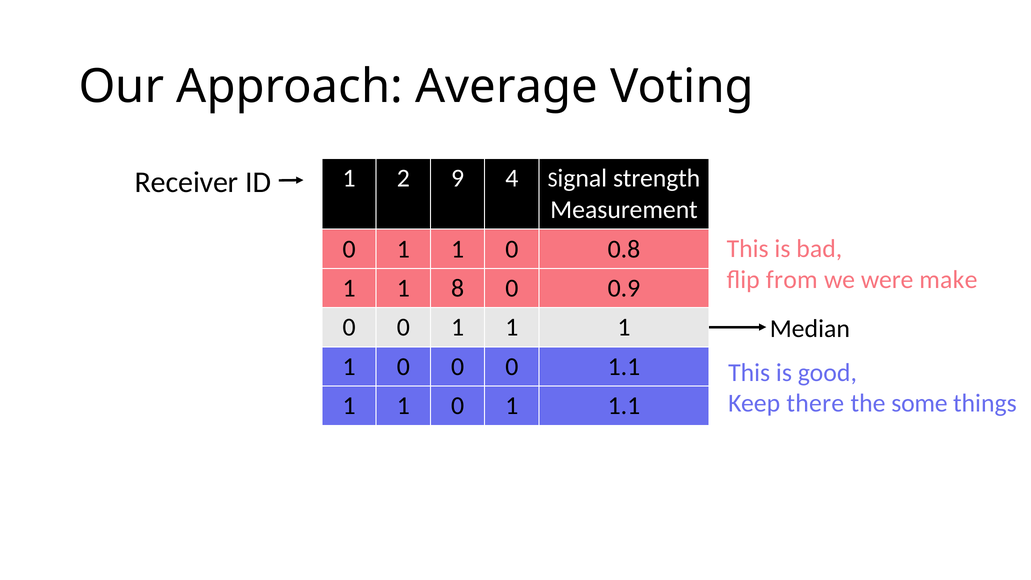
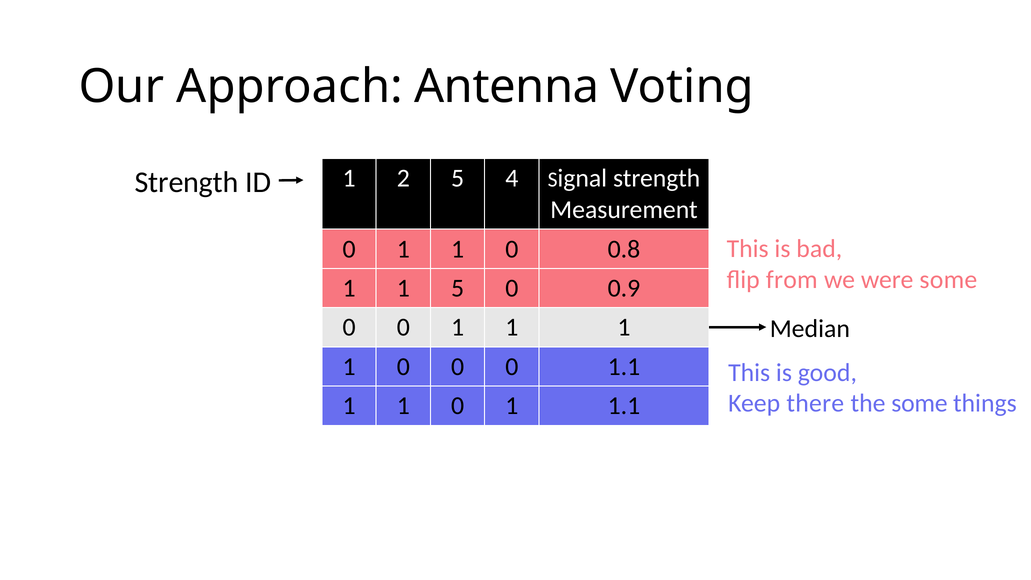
Average: Average -> Antenna (507, 87)
2 9: 9 -> 5 (458, 178)
Receiver: Receiver -> Strength (187, 182)
were make: make -> some (948, 280)
1 8: 8 -> 5 (458, 288)
